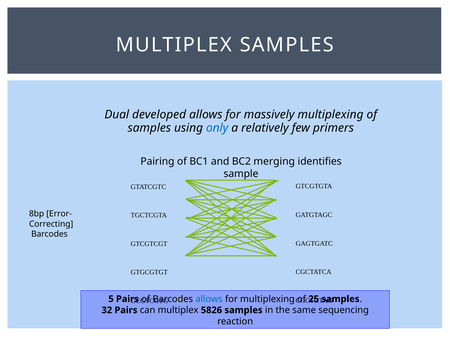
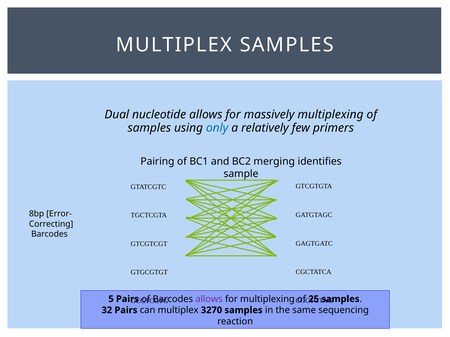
developed: developed -> nucleotide (159, 115)
allows colour: blue -> purple (209, 299)
5826: 5826 -> 3270 (211, 311)
